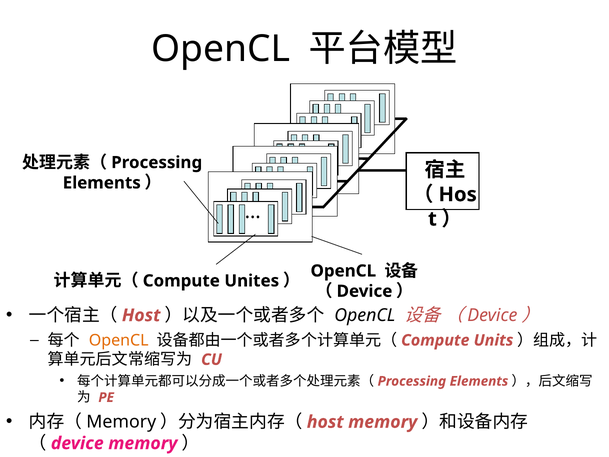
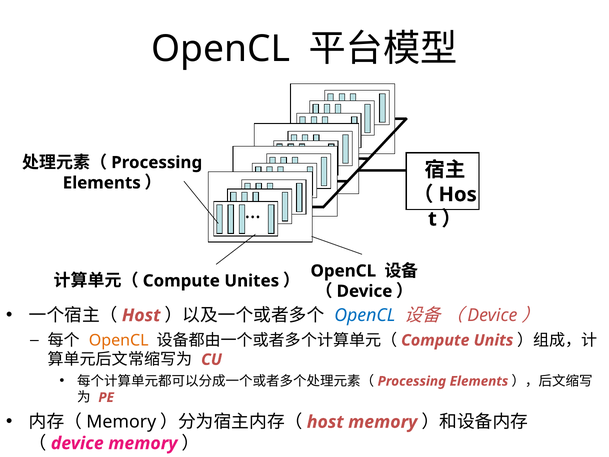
OpenCL colour: black -> blue (365, 315)
